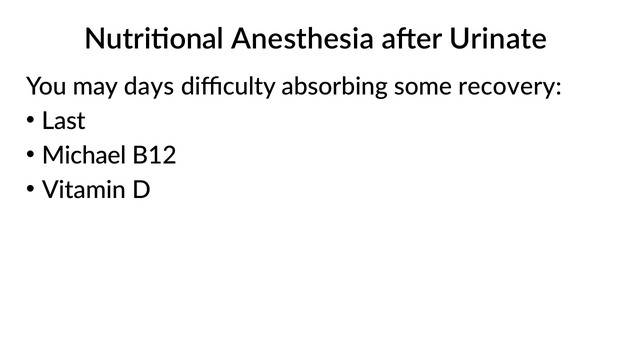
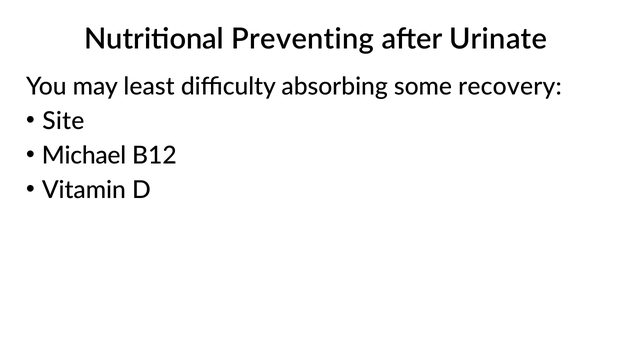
Anesthesia: Anesthesia -> Preventing (303, 39)
days: days -> least (149, 86)
Last: Last -> Site (63, 121)
